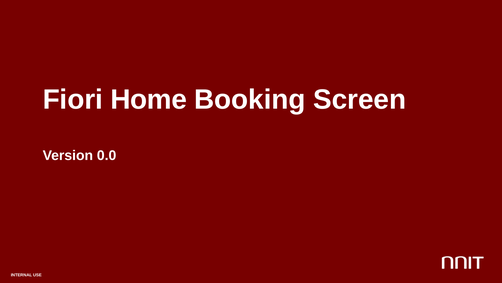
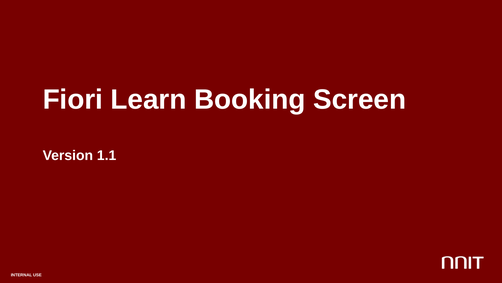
Home: Home -> Learn (149, 99)
0.0: 0.0 -> 1.1 (107, 155)
